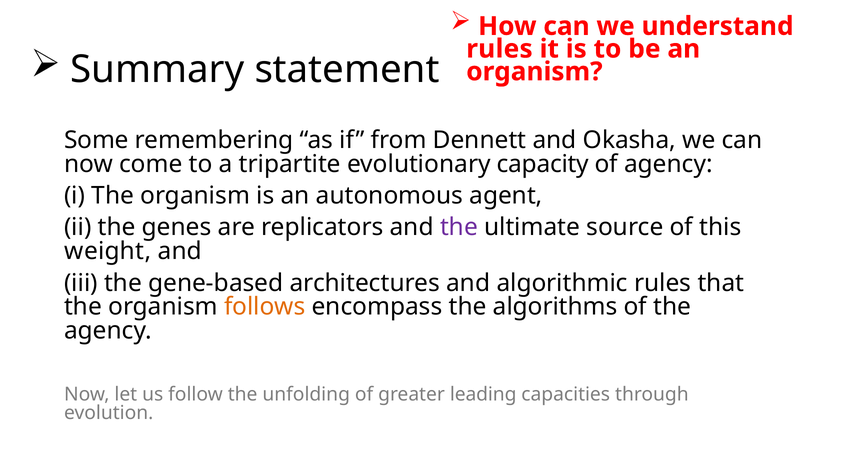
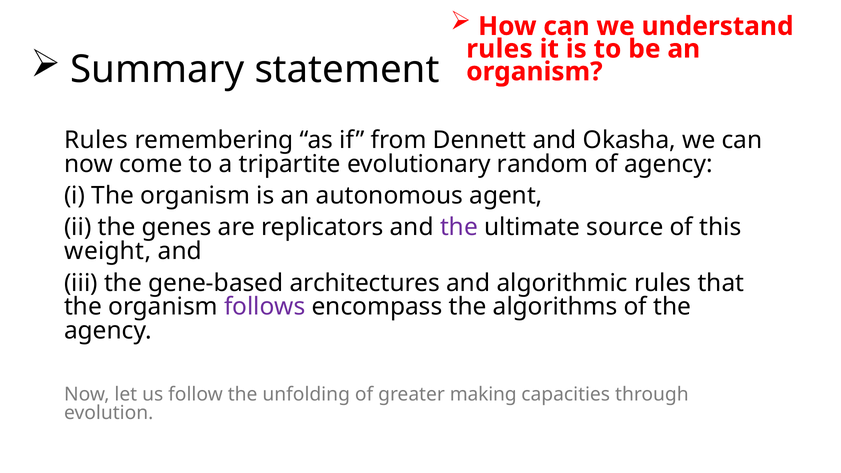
Some: Some -> Rules (96, 140)
capacity: capacity -> random (543, 164)
follows colour: orange -> purple (265, 307)
leading: leading -> making (483, 394)
